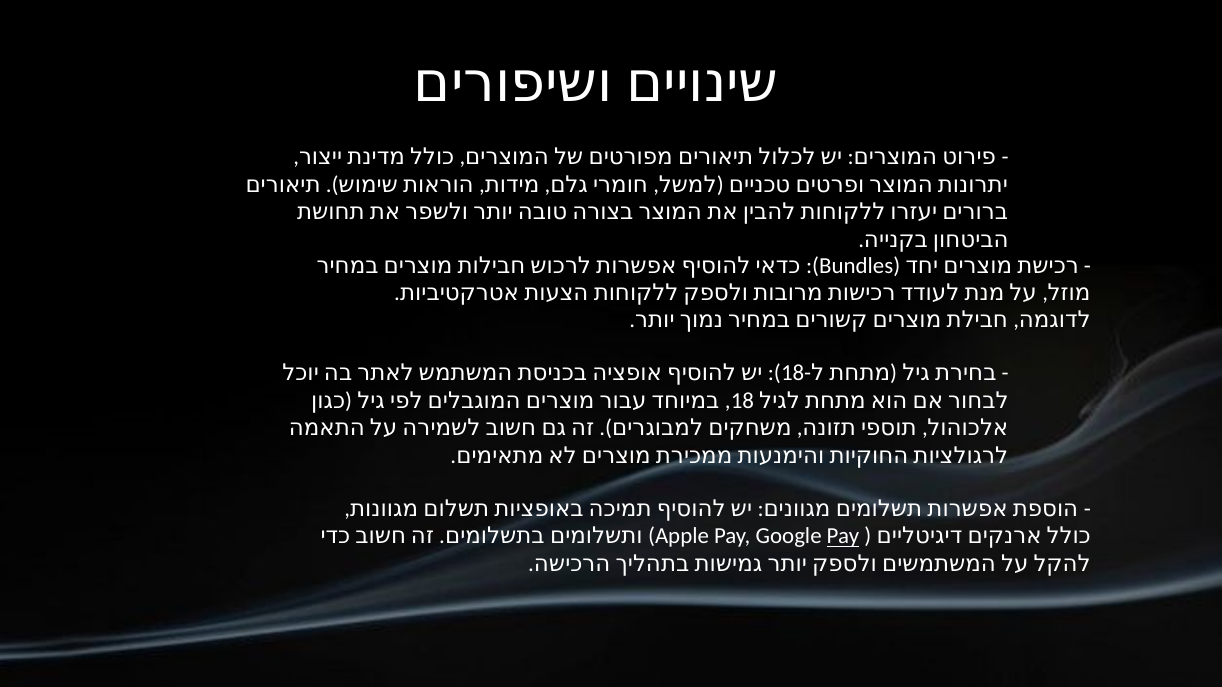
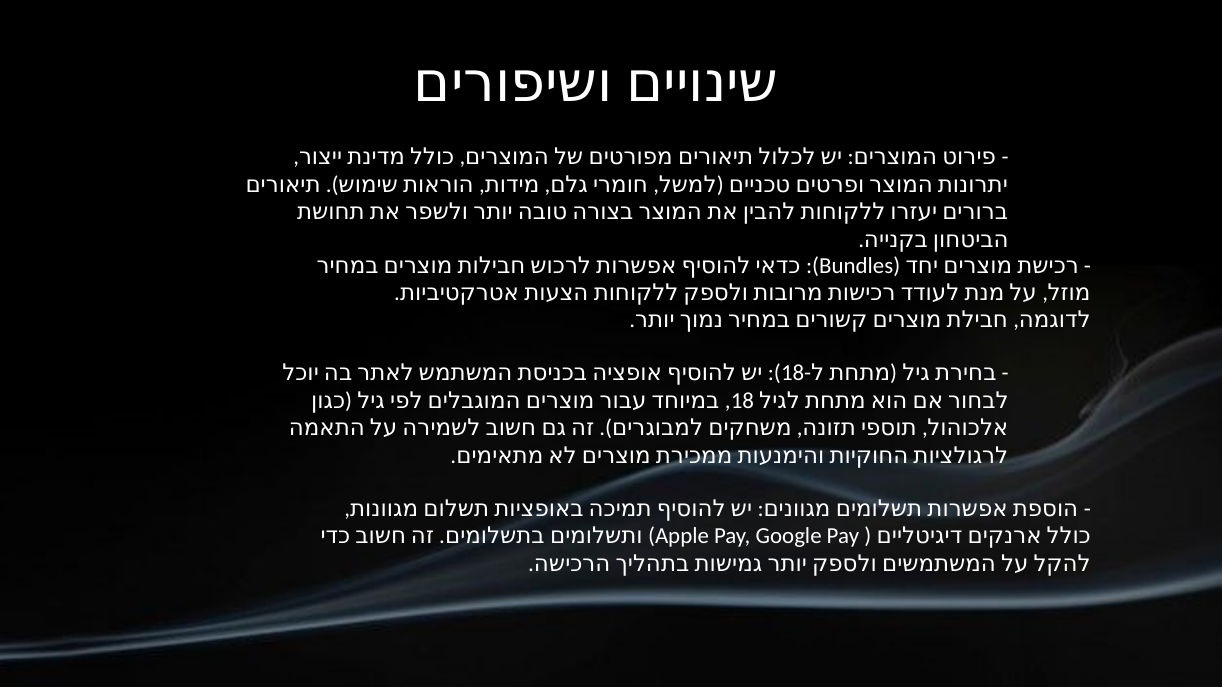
Pay underline: present -> none (843, 537)
